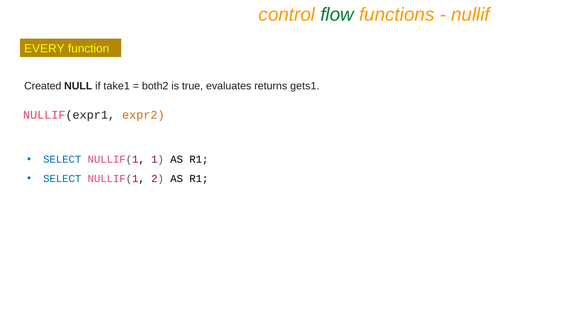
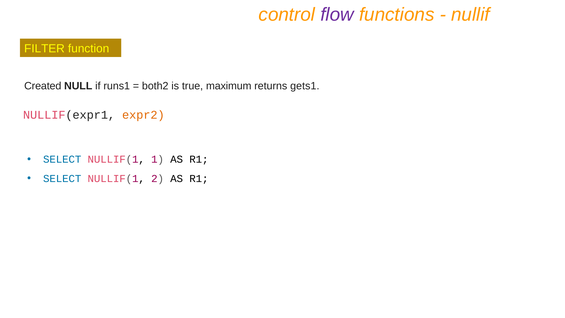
flow colour: green -> purple (337, 15)
EVERY: EVERY -> FILTER (44, 49)
take1: take1 -> runs1 (117, 86)
evaluates: evaluates -> maximum (229, 86)
